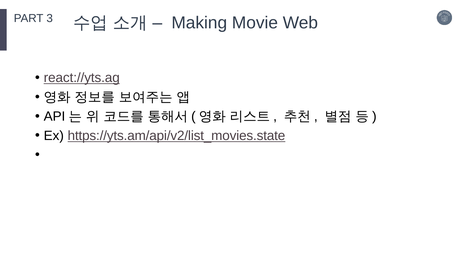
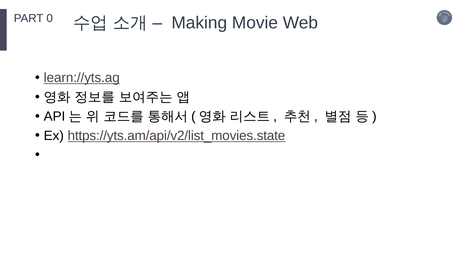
3: 3 -> 0 (50, 18)
react://yts.ag: react://yts.ag -> learn://yts.ag (82, 78)
